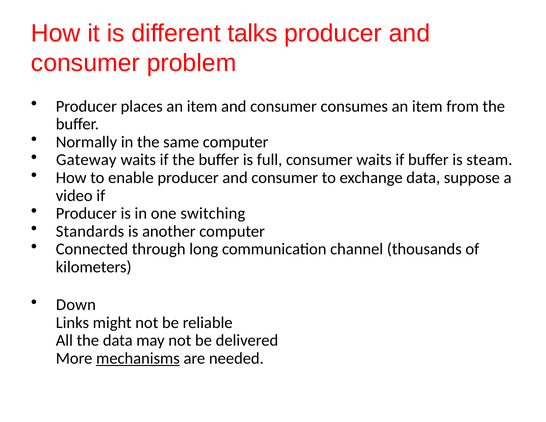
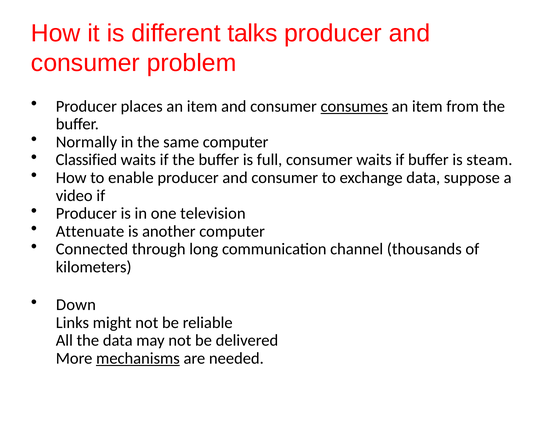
consumes underline: none -> present (354, 106)
Gateway: Gateway -> Classified (86, 160)
switching: switching -> television (213, 213)
Standards: Standards -> Attenuate (90, 231)
